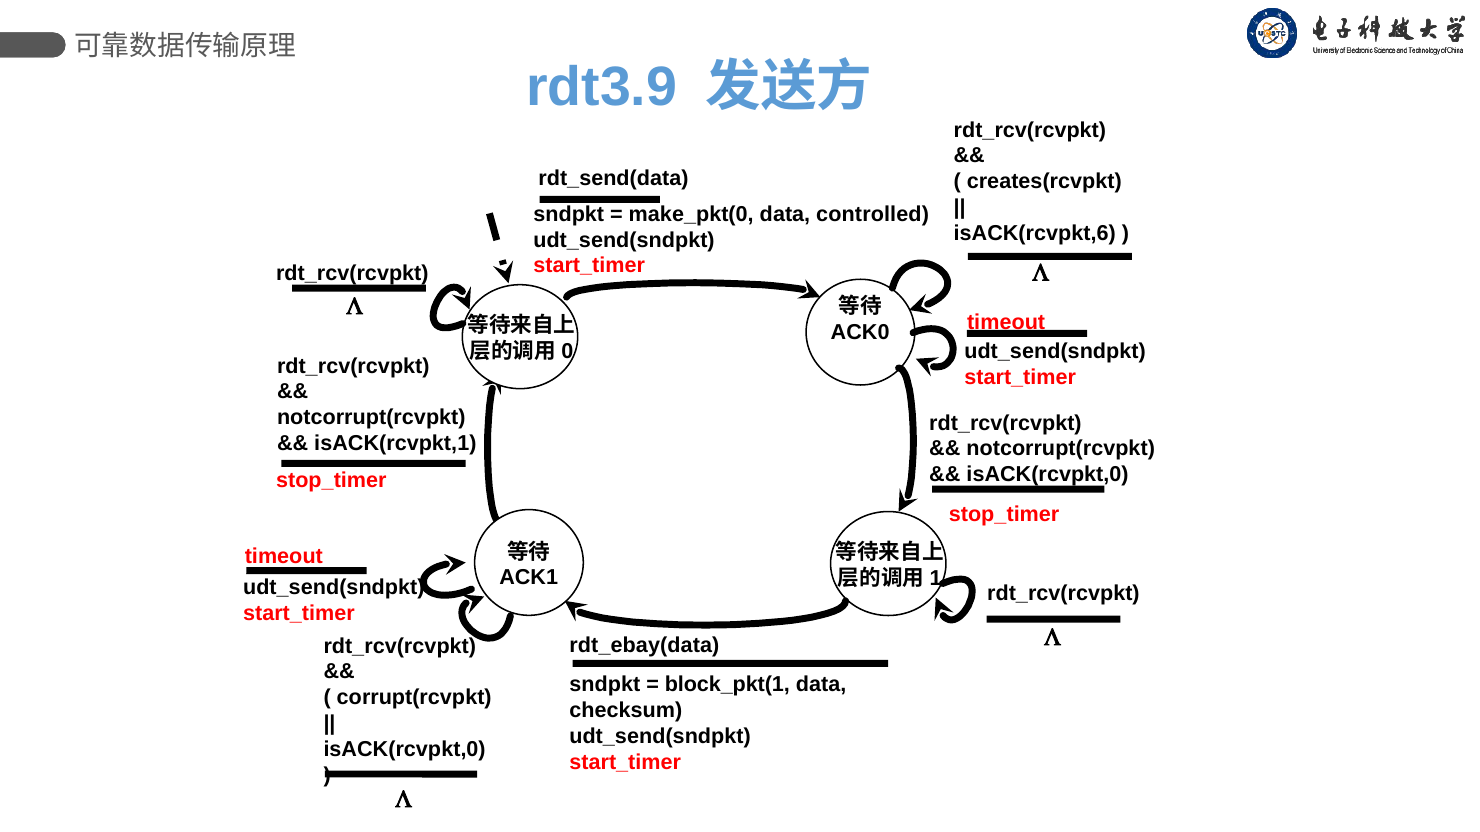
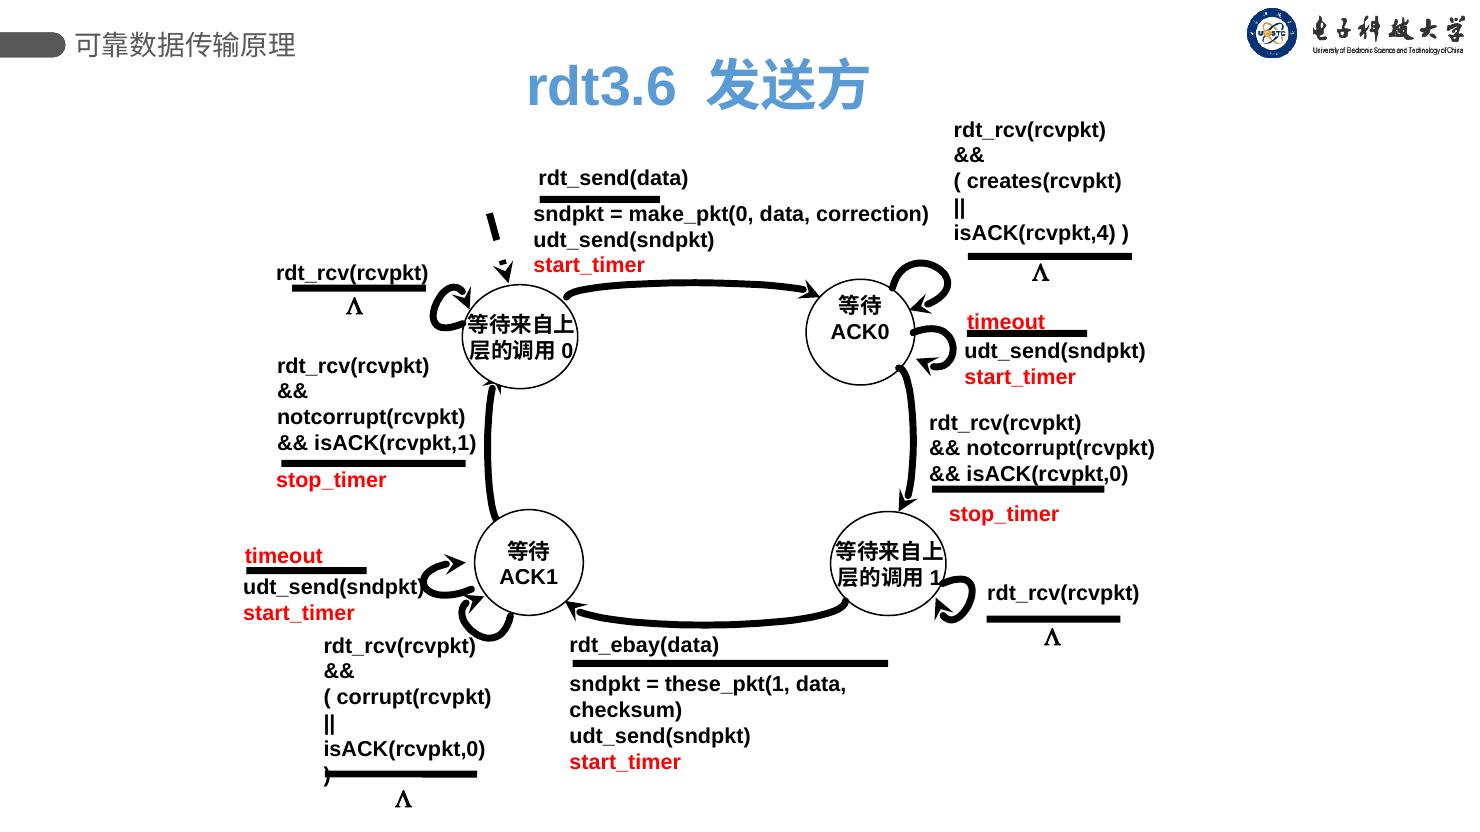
rdt3.9: rdt3.9 -> rdt3.6 (602, 87)
controlled: controlled -> correction (873, 214)
isACK(rcvpkt,6: isACK(rcvpkt,6 -> isACK(rcvpkt,4 (1035, 234)
block_pkt(1: block_pkt(1 -> these_pkt(1 (727, 685)
